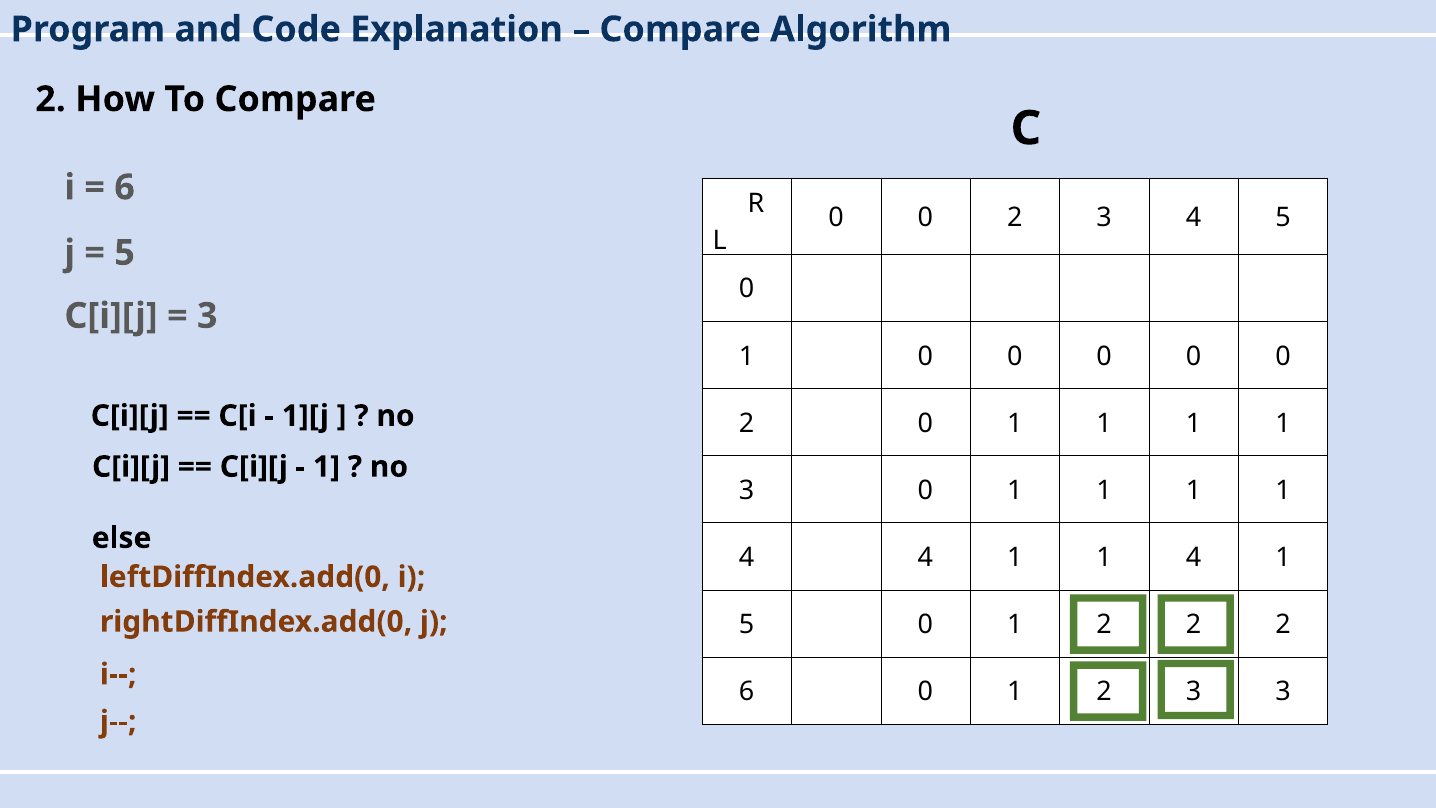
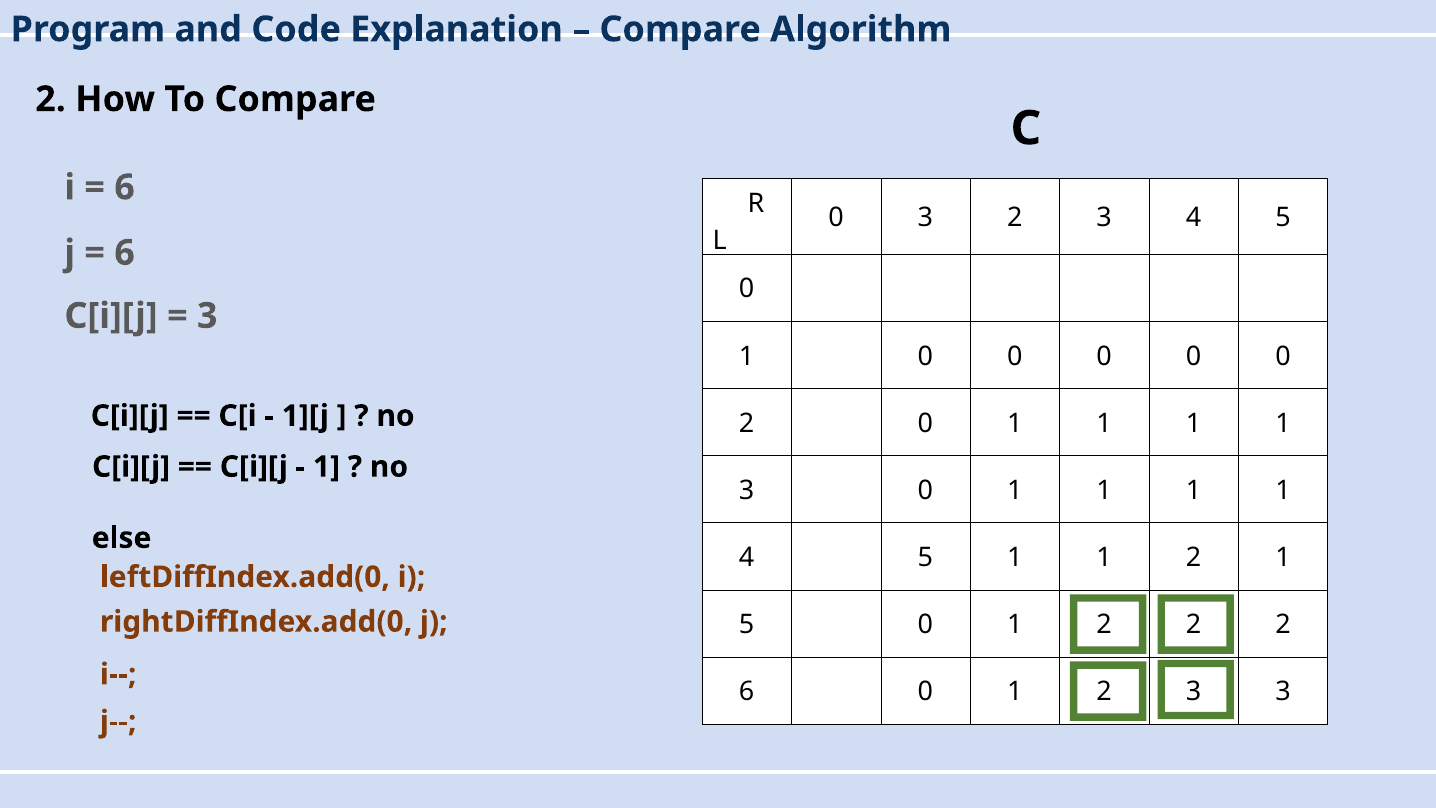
0: 0 -> 3 (925, 218)
5: 5 -> 6 (125, 253)
4: 4 -> 5 (925, 557)
4: 4 -> 2 (1194, 557)
